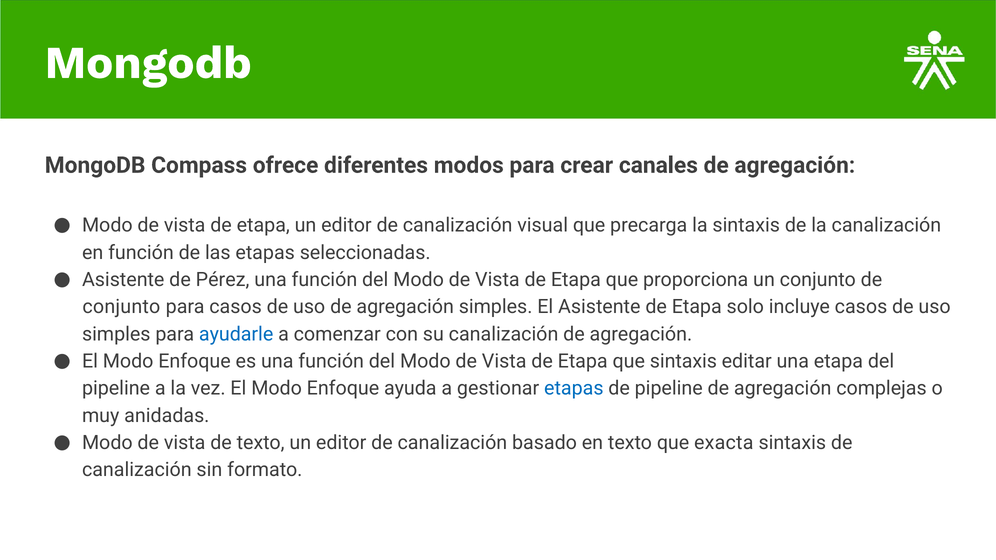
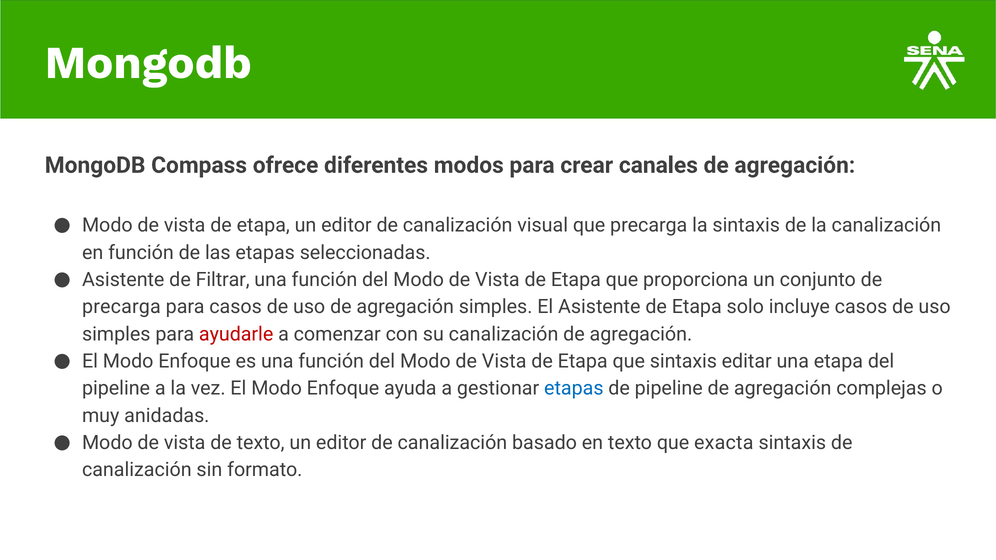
Pérez: Pérez -> Filtrar (223, 280)
conjunto: conjunto -> precarga (121, 307)
ayudarle colour: blue -> red (236, 334)
